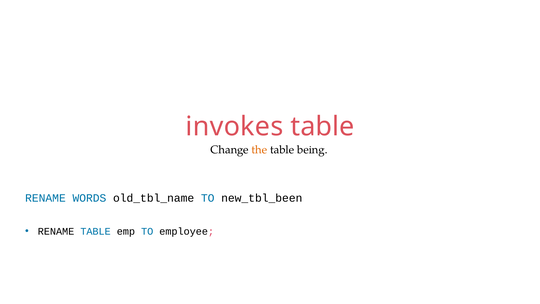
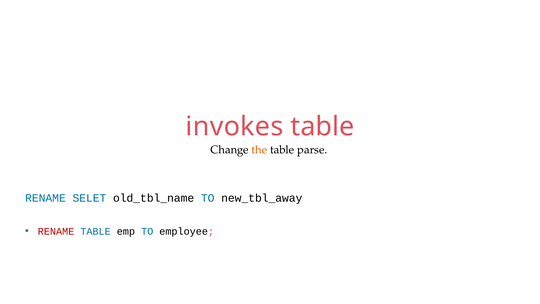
being: being -> parse (312, 150)
WORDS: WORDS -> SELET (89, 198)
new_tbl_been: new_tbl_been -> new_tbl_away (262, 198)
RENAME colour: black -> red (56, 231)
